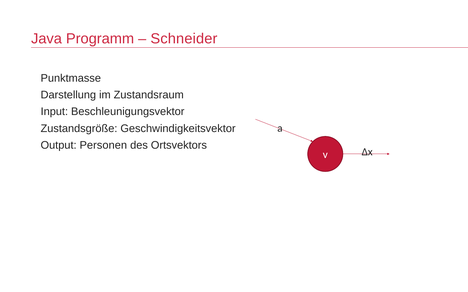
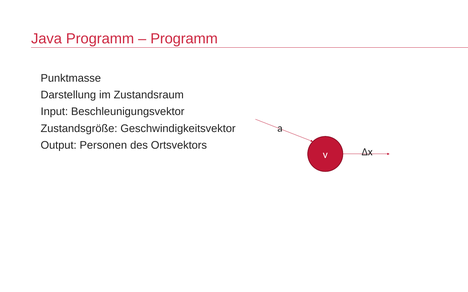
Schneider: Schneider -> Programm (184, 39)
